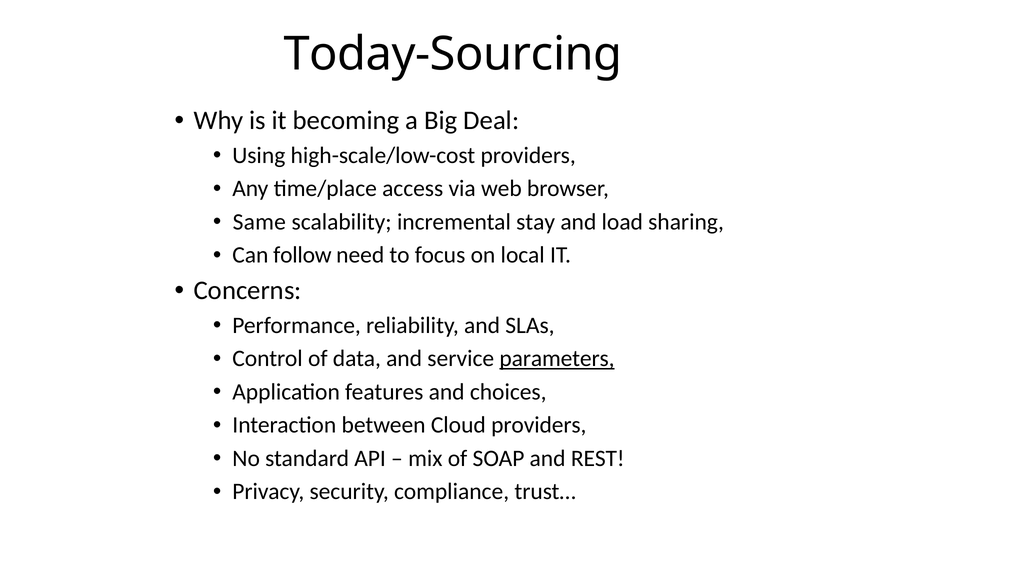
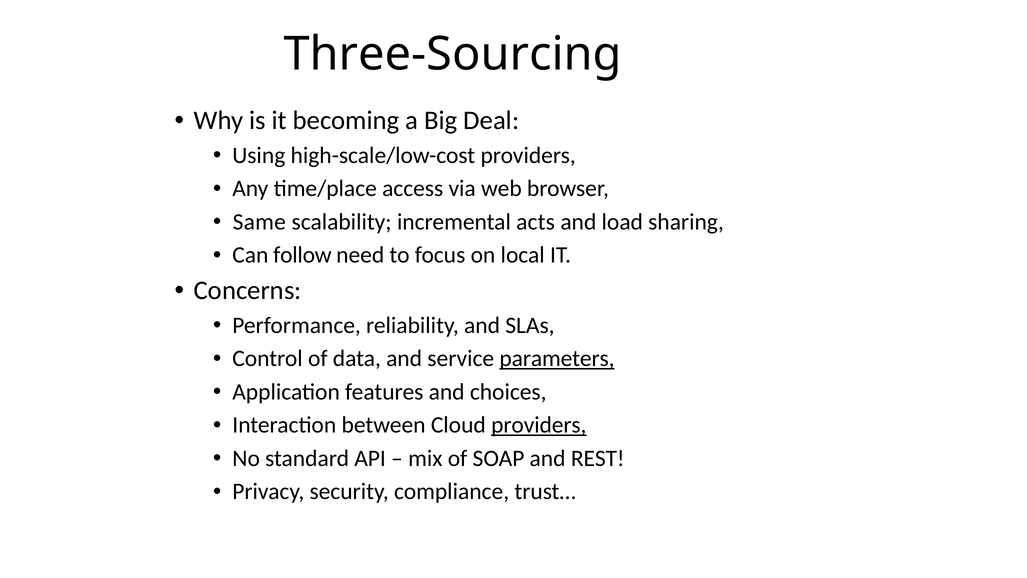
Today-Sourcing: Today-Sourcing -> Three-Sourcing (453, 54)
stay: stay -> acts (536, 222)
providers underline: none -> present (539, 425)
